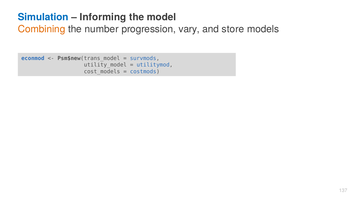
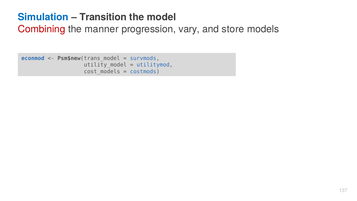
Informing: Informing -> Transition (103, 17)
Combining colour: orange -> red (42, 29)
number: number -> manner (102, 29)
